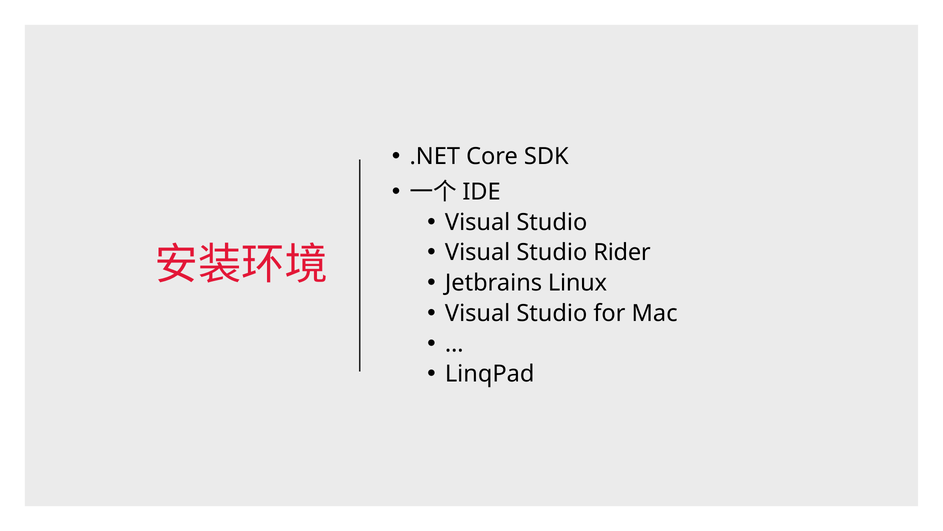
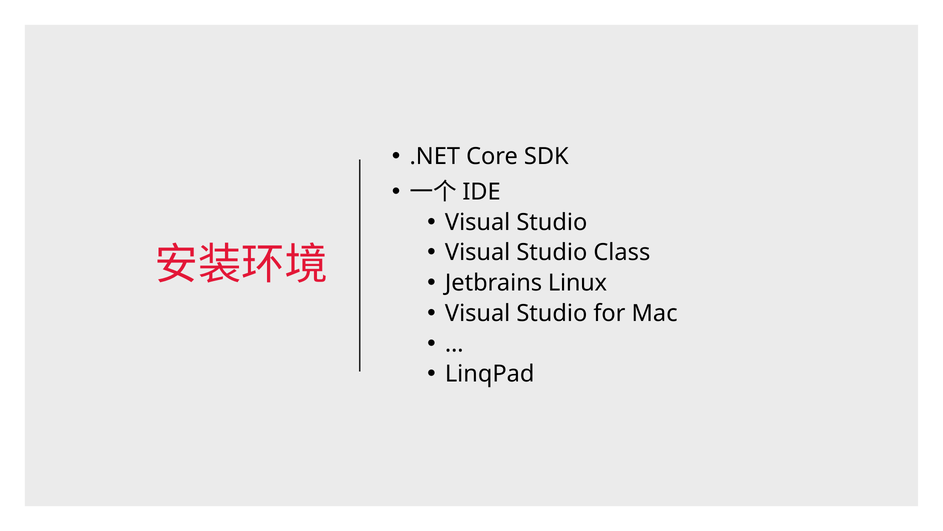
Rider: Rider -> Class (622, 252)
